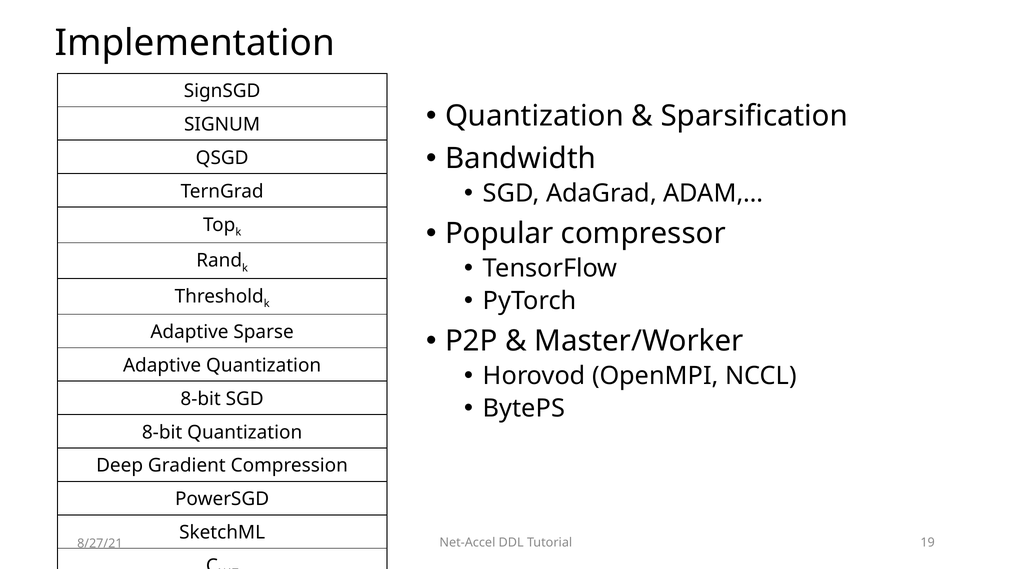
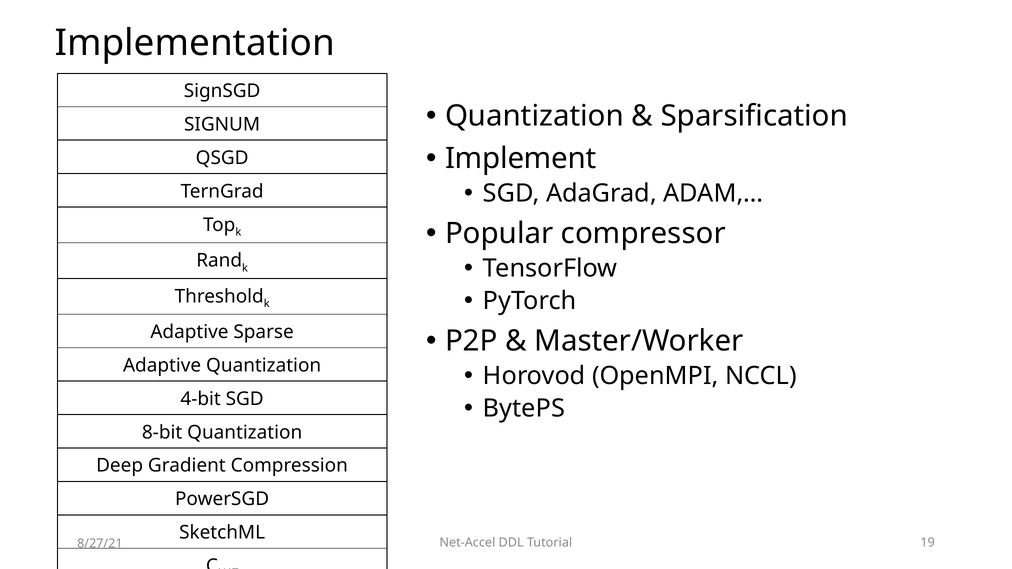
Bandwidth: Bandwidth -> Implement (521, 159)
8-bit: 8-bit -> 4-bit (201, 399)
